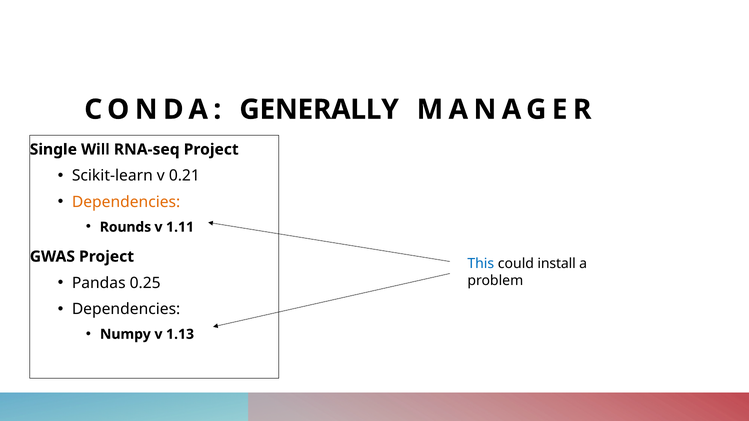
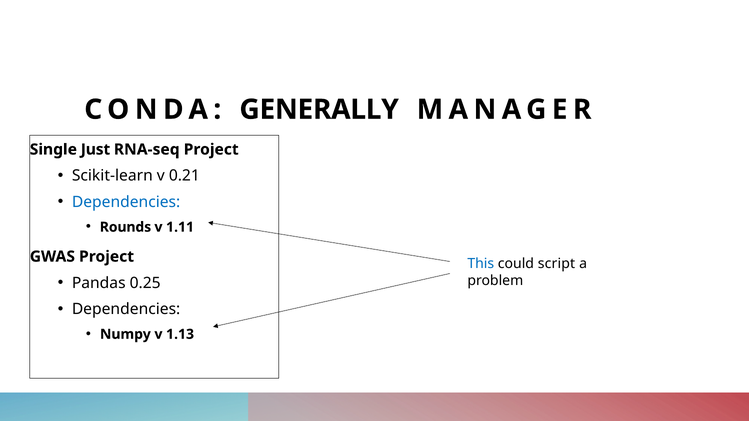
Will: Will -> Just (95, 150)
Dependencies colour: orange -> blue (126, 202)
install: install -> script (557, 264)
